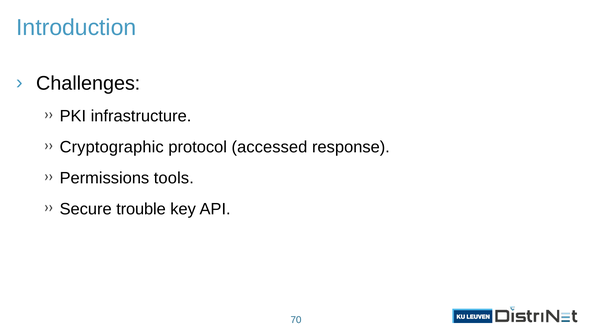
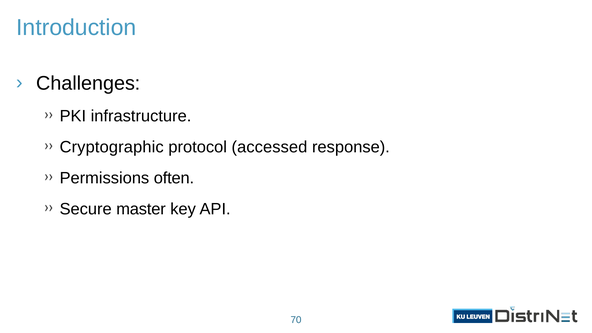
tools: tools -> often (174, 178)
trouble: trouble -> master (141, 209)
